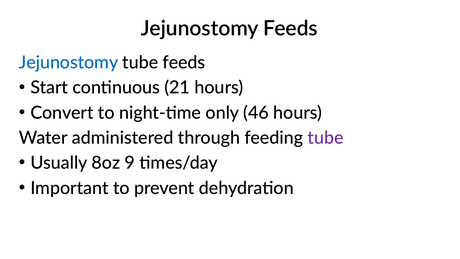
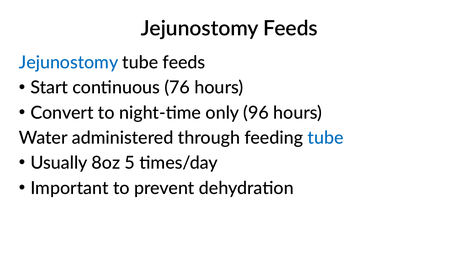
21: 21 -> 76 (177, 88)
46: 46 -> 96 (256, 113)
tube colour: purple -> blue (326, 138)
9: 9 -> 5 (130, 163)
